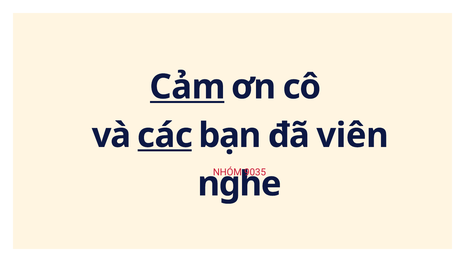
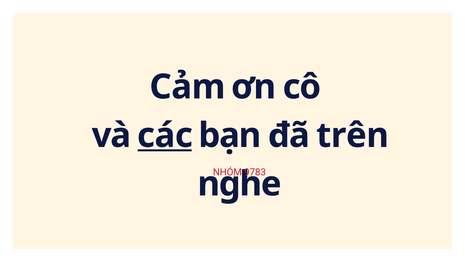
Cảm underline: present -> none (187, 87)
viên: viên -> trên (353, 135)
9035: 9035 -> 9783 (255, 172)
